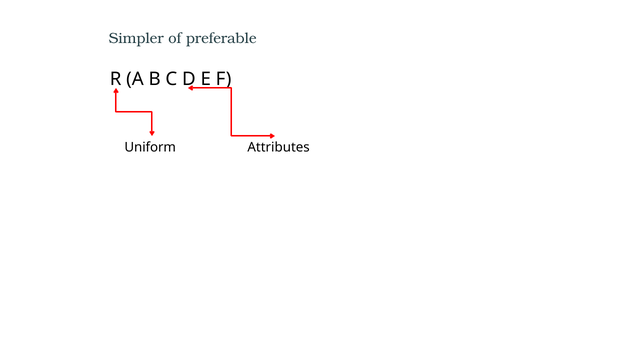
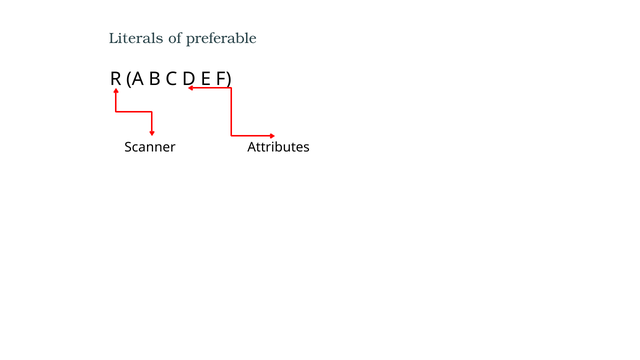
Simpler: Simpler -> Literals (136, 39)
Uniform: Uniform -> Scanner (150, 147)
